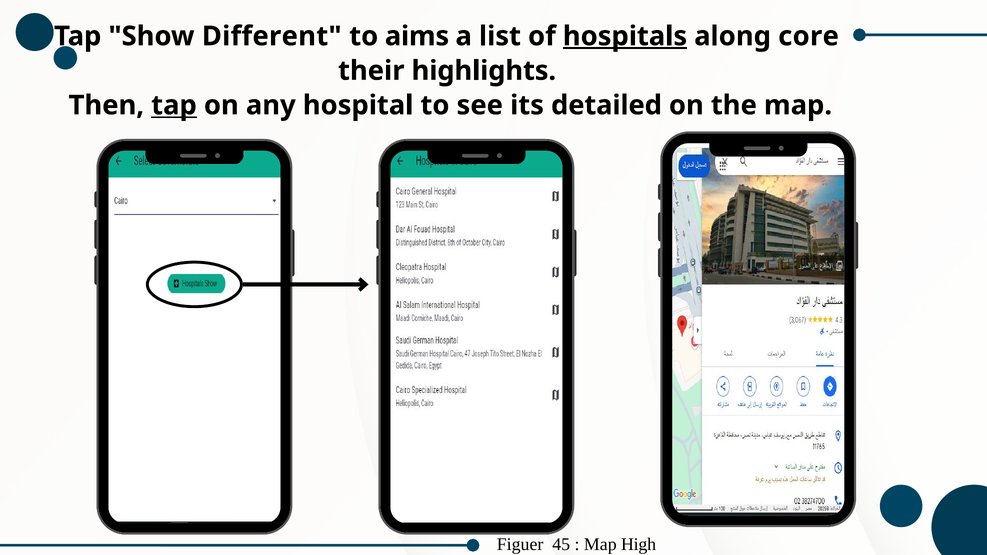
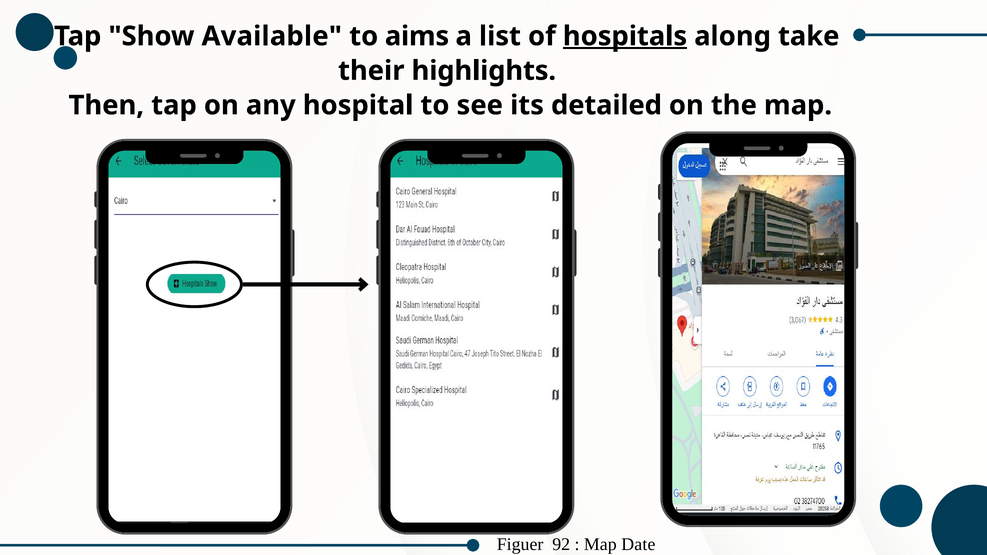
Different: Different -> Available (272, 36)
core: core -> take (809, 36)
tap underline: present -> none (174, 105)
45: 45 -> 92 (561, 545)
High: High -> Date (638, 545)
